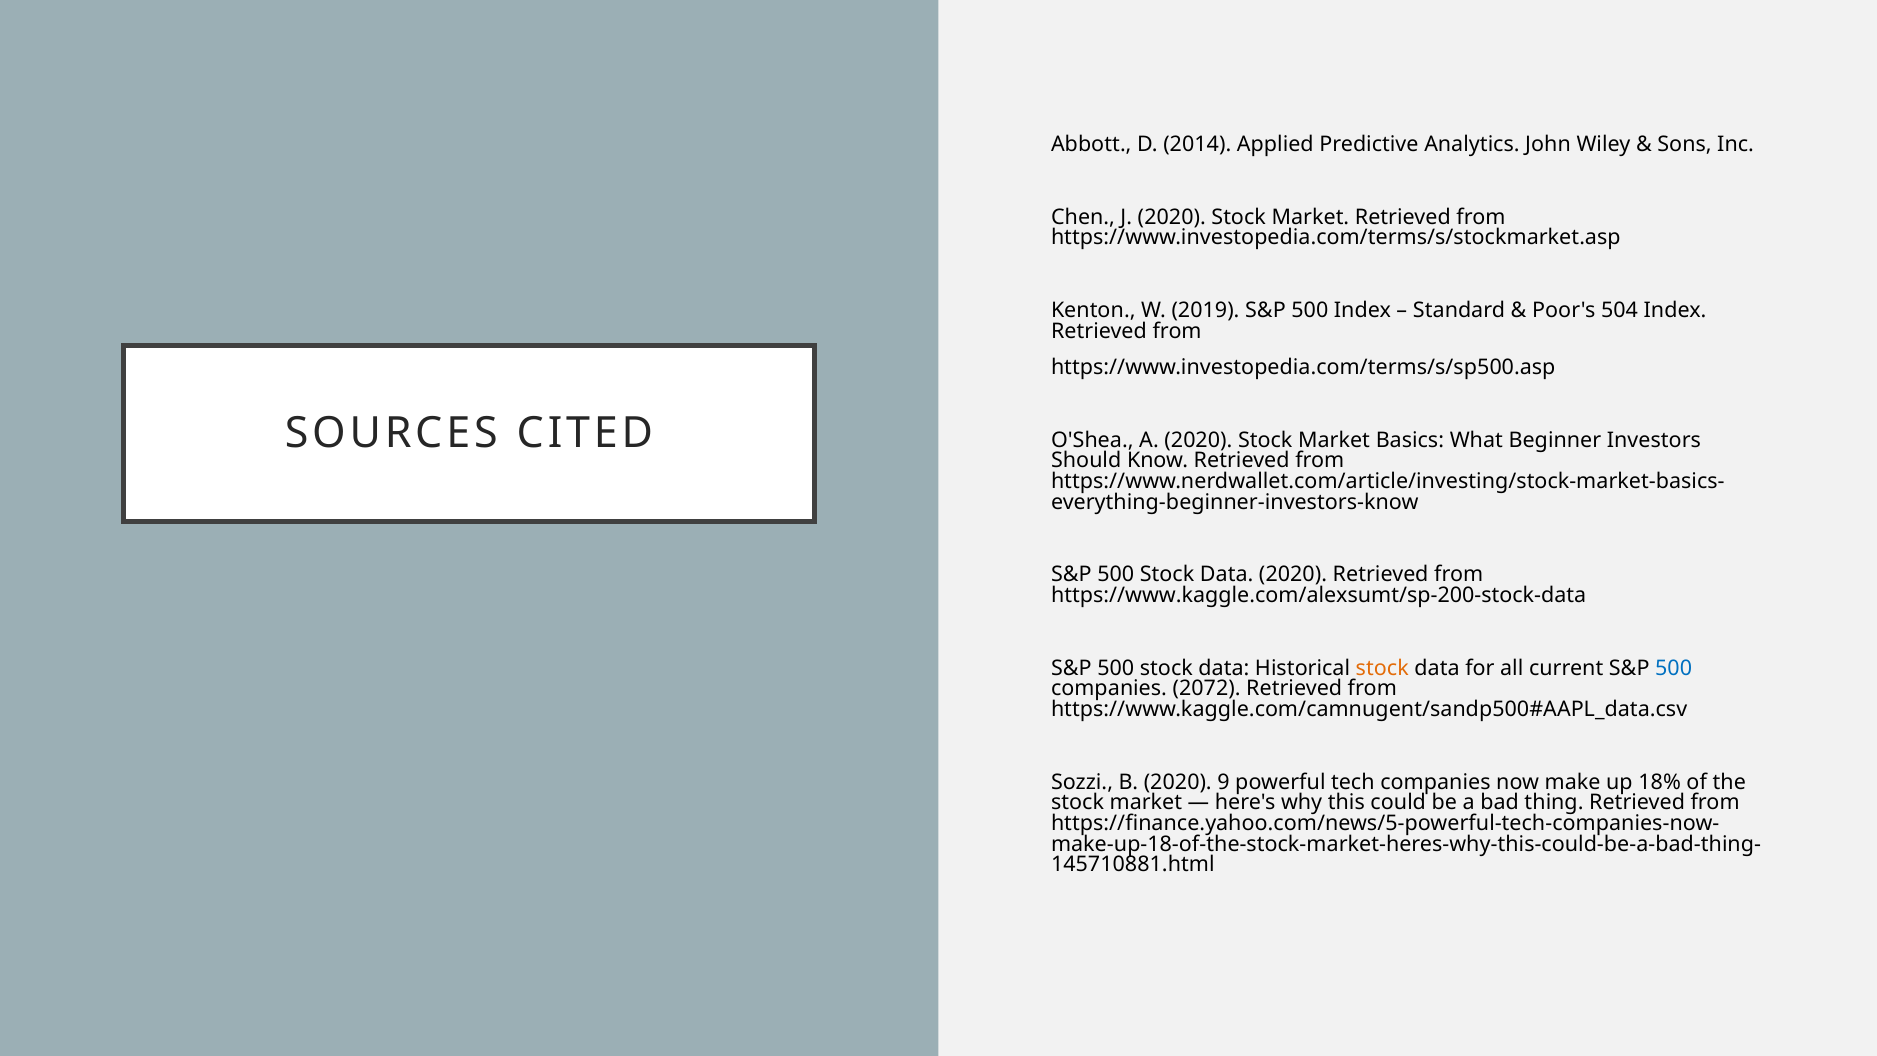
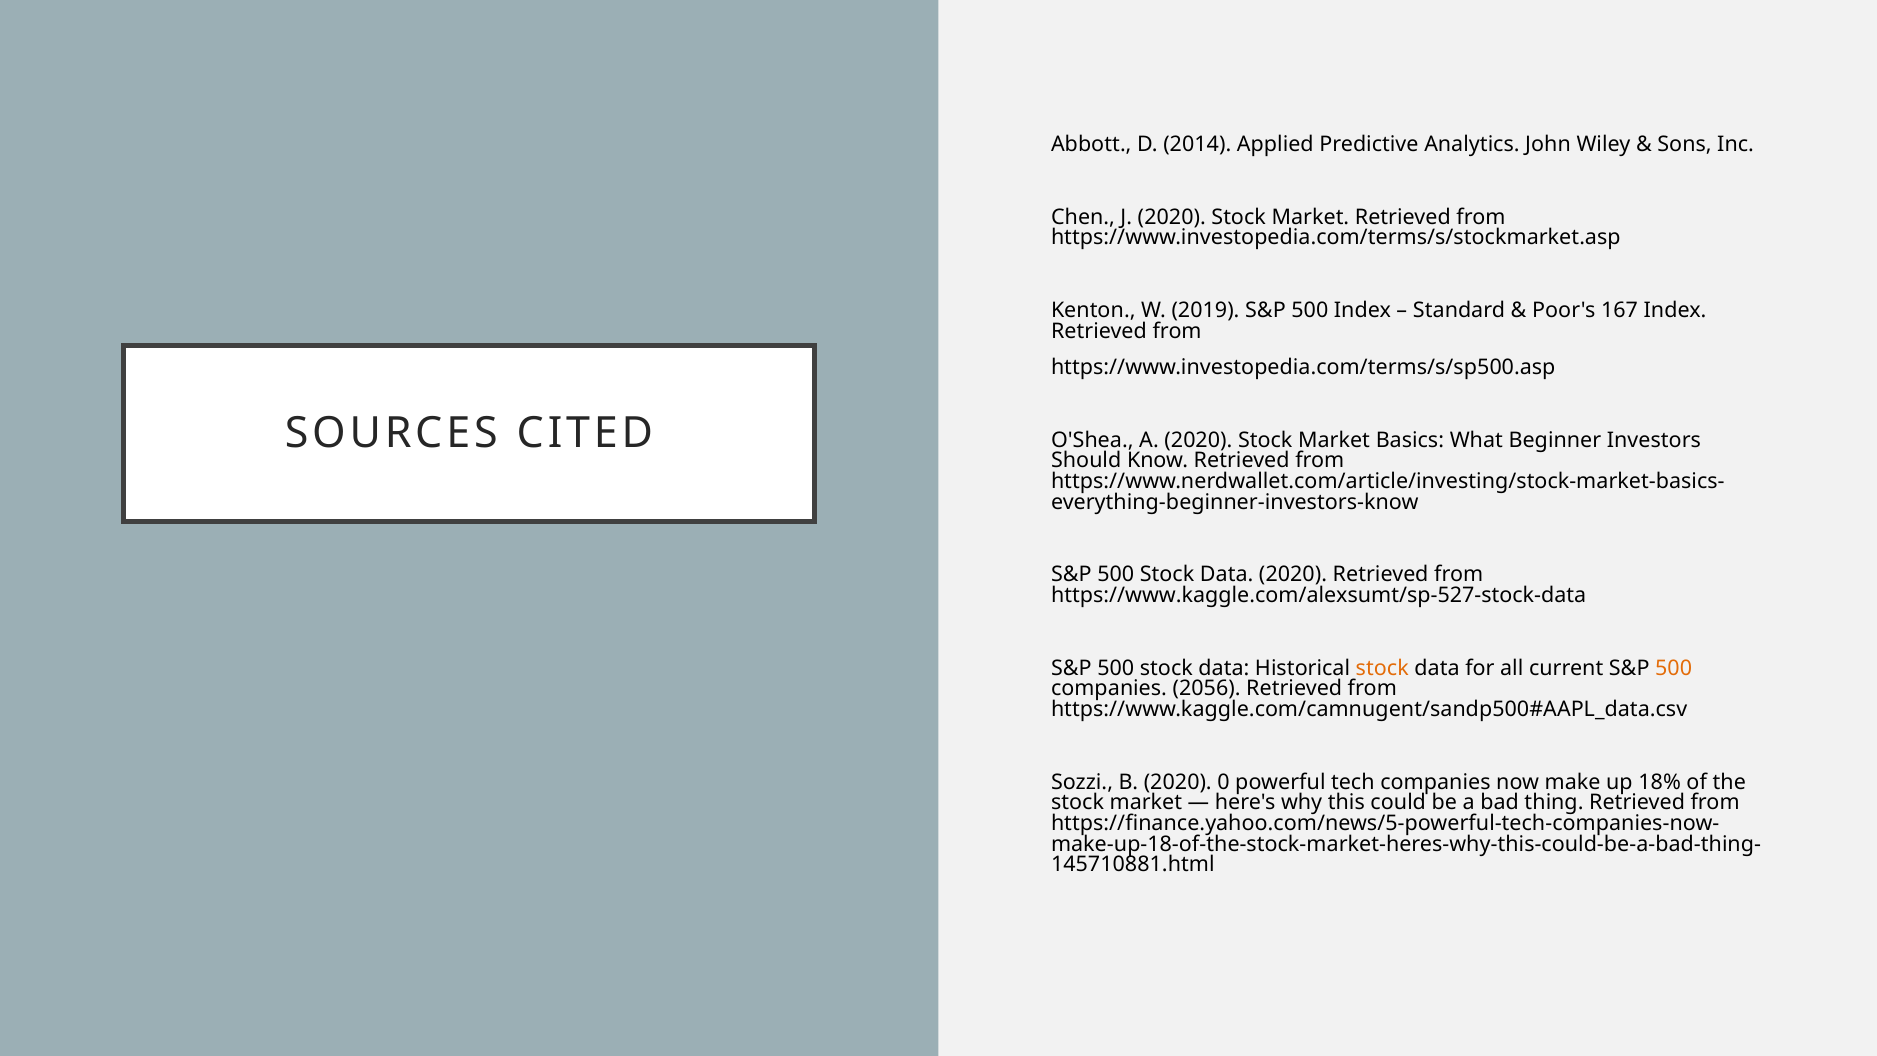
504: 504 -> 167 (1620, 310)
https://www.kaggle.com/alexsumt/sp-200-stock-data: https://www.kaggle.com/alexsumt/sp-200-stock-data -> https://www.kaggle.com/alexsumt/sp-527-stock-data (1319, 595)
500 colour: blue -> orange (1674, 668)
2072: 2072 -> 2056 (1207, 689)
9: 9 -> 0 (1224, 782)
